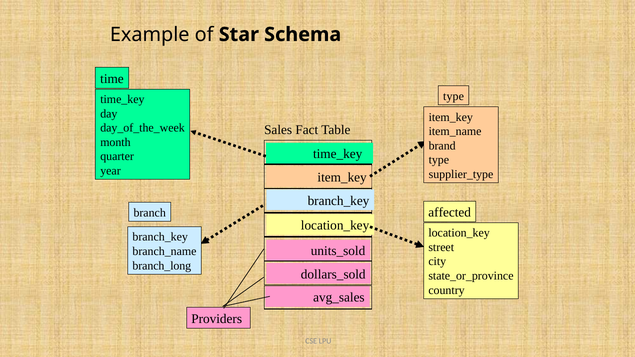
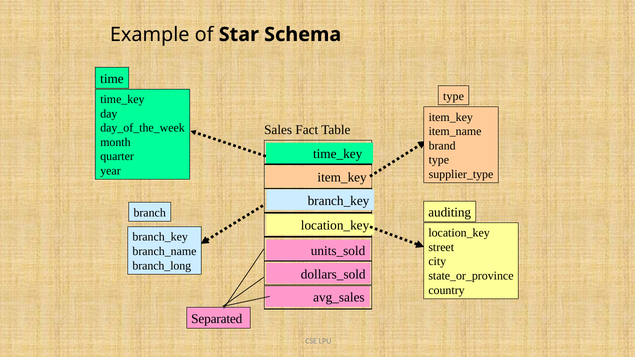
affected: affected -> auditing (450, 213)
Providers: Providers -> Separated (217, 319)
